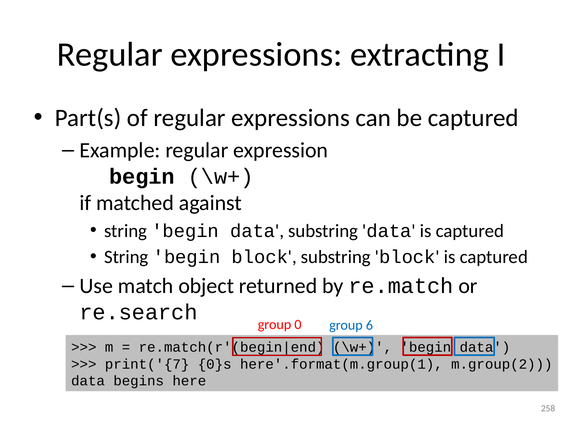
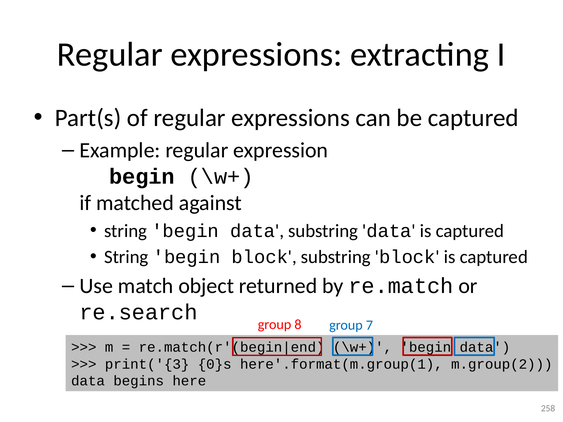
0: 0 -> 8 (298, 325)
6: 6 -> 7 (369, 325)
print('{7: print('{7 -> print('{3 (147, 364)
